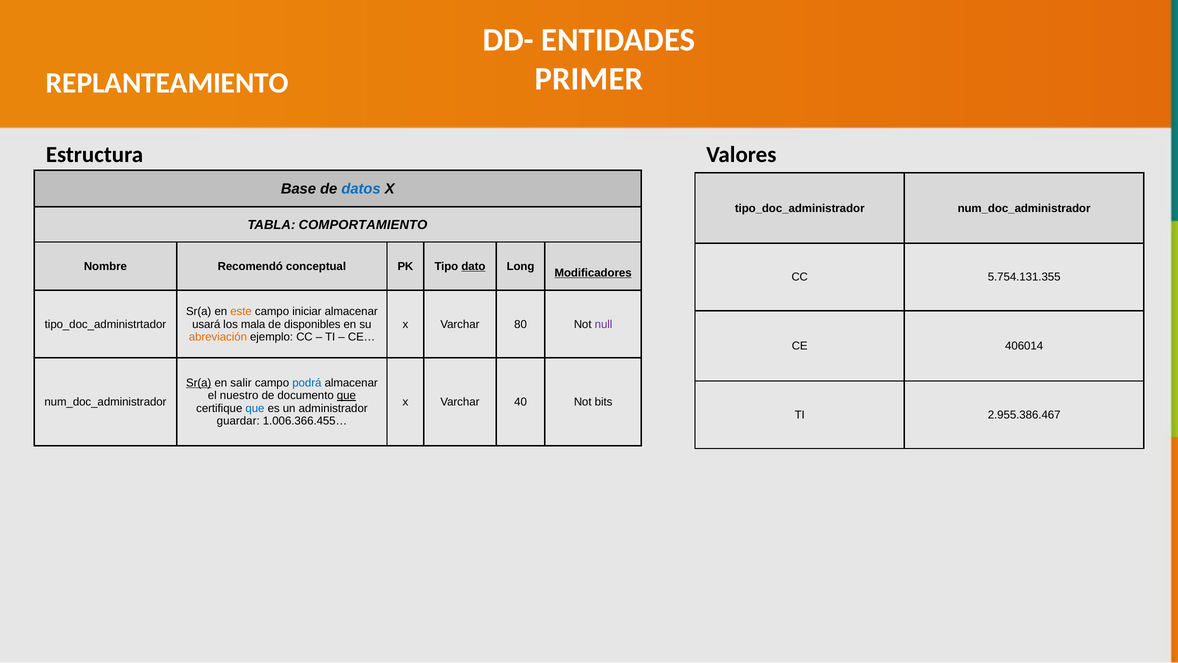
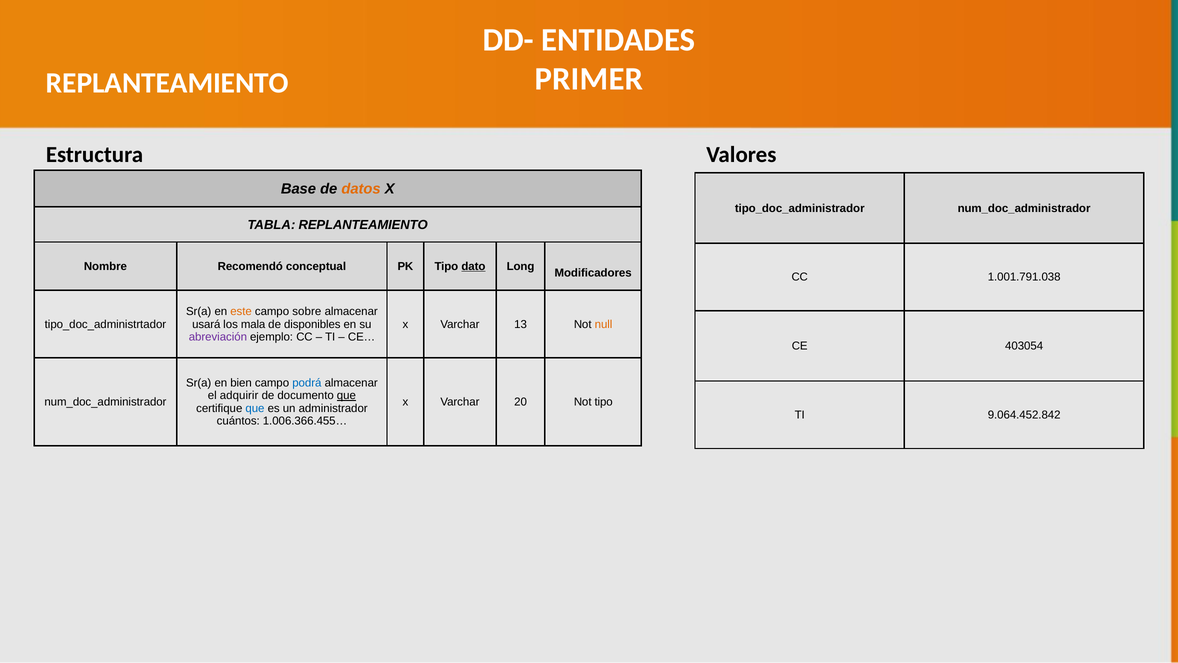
datos colour: blue -> orange (361, 189)
TABLA COMPORTAMIENTO: COMPORTAMIENTO -> REPLANTEAMIENTO (363, 225)
Modificadores underline: present -> none (593, 273)
5.754.131.355: 5.754.131.355 -> 1.001.791.038 (1024, 277)
iniciar: iniciar -> sobre (307, 311)
80: 80 -> 13 (521, 324)
null colour: purple -> orange (604, 324)
abreviación colour: orange -> purple (218, 337)
406014: 406014 -> 403054 (1024, 346)
Sr(a underline: present -> none (199, 383)
salir: salir -> bien (241, 383)
nuestro: nuestro -> adquirir (239, 395)
40: 40 -> 20 (521, 402)
Not bits: bits -> tipo (604, 402)
2.955.386.467: 2.955.386.467 -> 9.064.452.842 (1024, 415)
guardar: guardar -> cuántos (238, 421)
